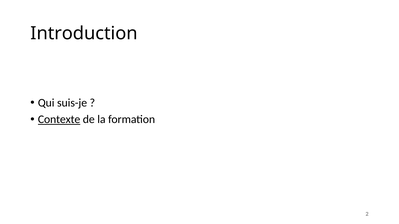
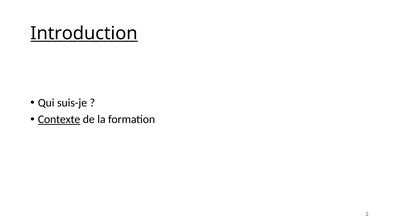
Introduction underline: none -> present (84, 34)
